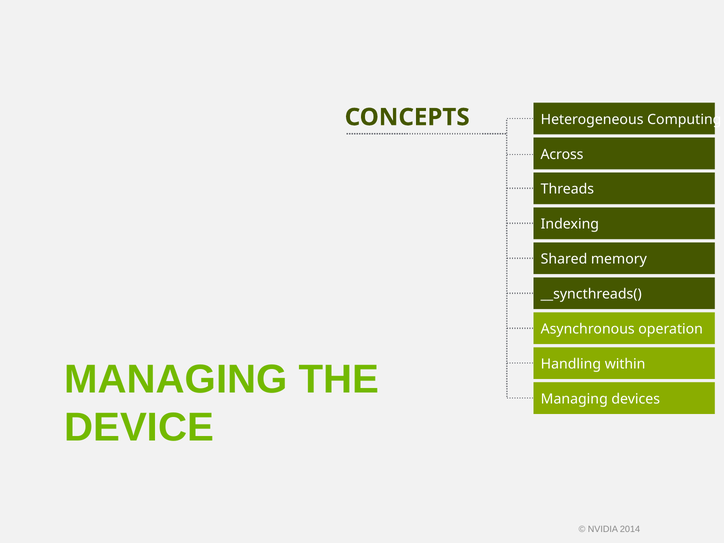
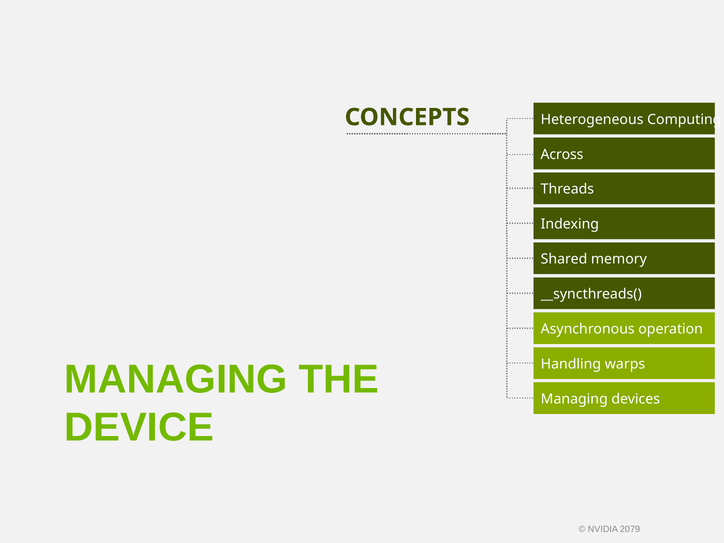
within: within -> warps (625, 364)
2014: 2014 -> 2079 (630, 529)
